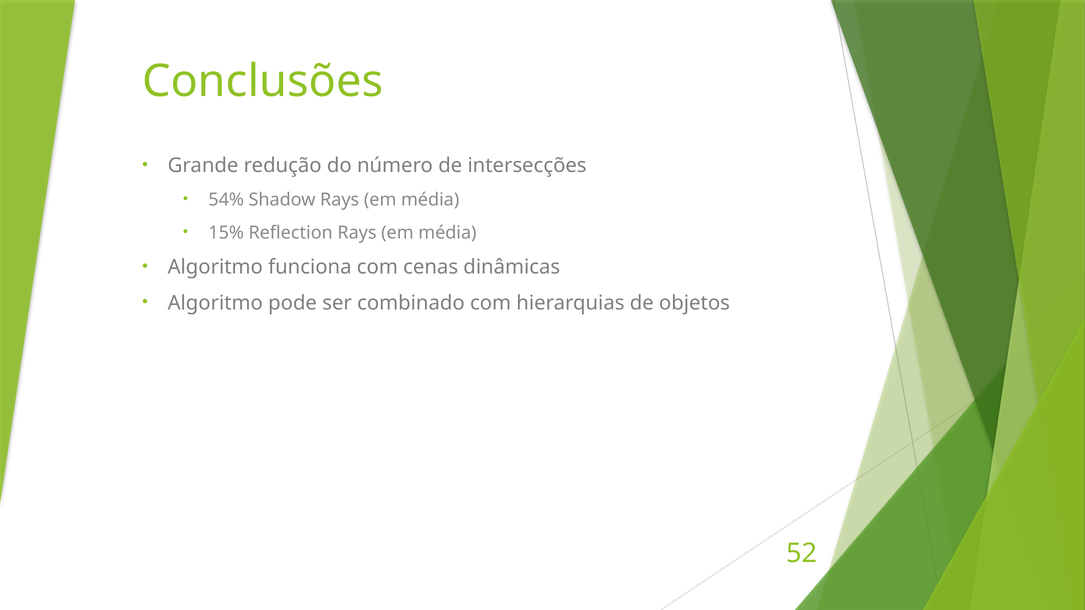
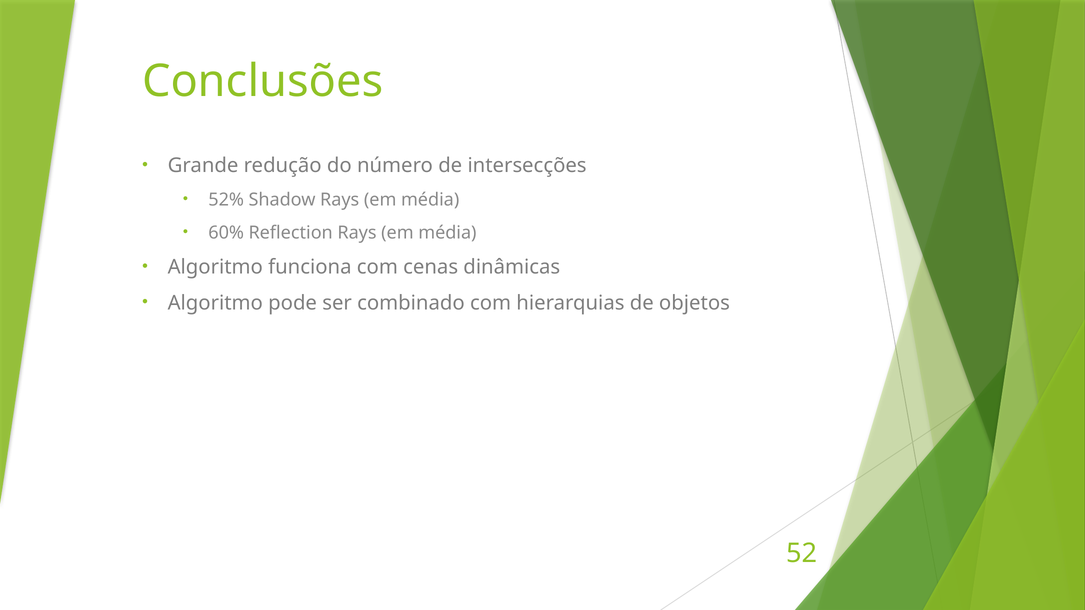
54%: 54% -> 52% (226, 200)
15%: 15% -> 60% (226, 233)
